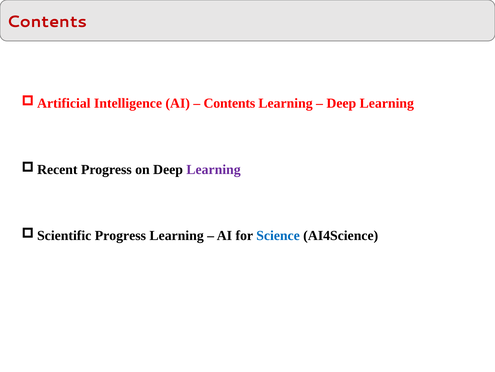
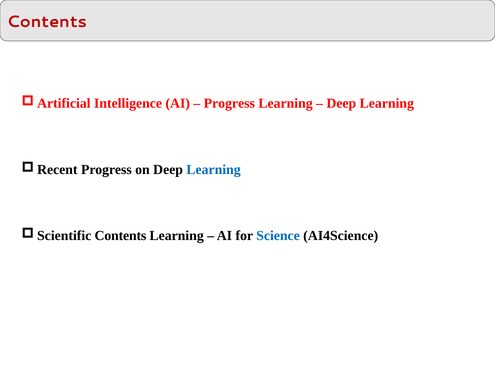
Contents: Contents -> Progress (229, 103)
Learning colour: purple -> blue (214, 169)
Progress: Progress -> Contents (120, 235)
